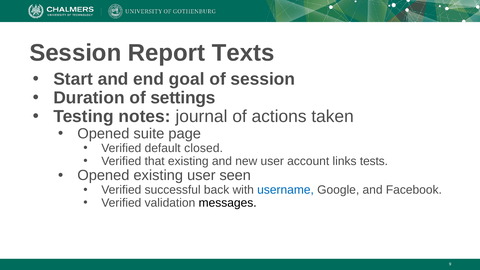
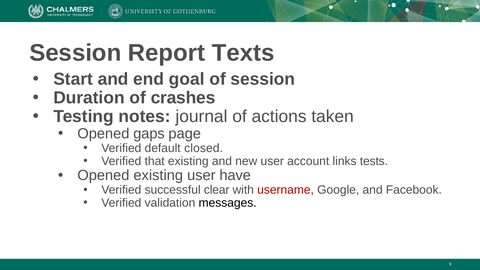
settings: settings -> crashes (183, 98)
suite: suite -> gaps (149, 134)
seen: seen -> have (235, 175)
back: back -> clear (217, 190)
username colour: blue -> red (286, 190)
